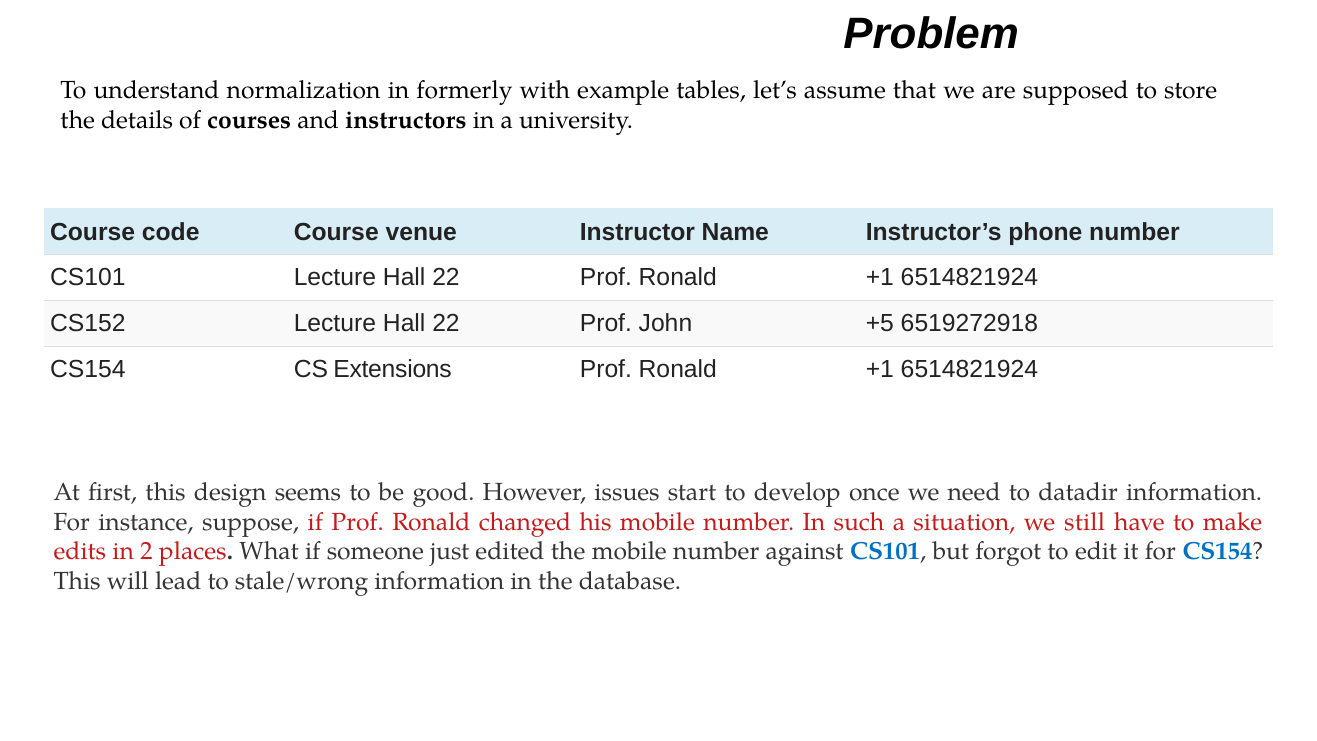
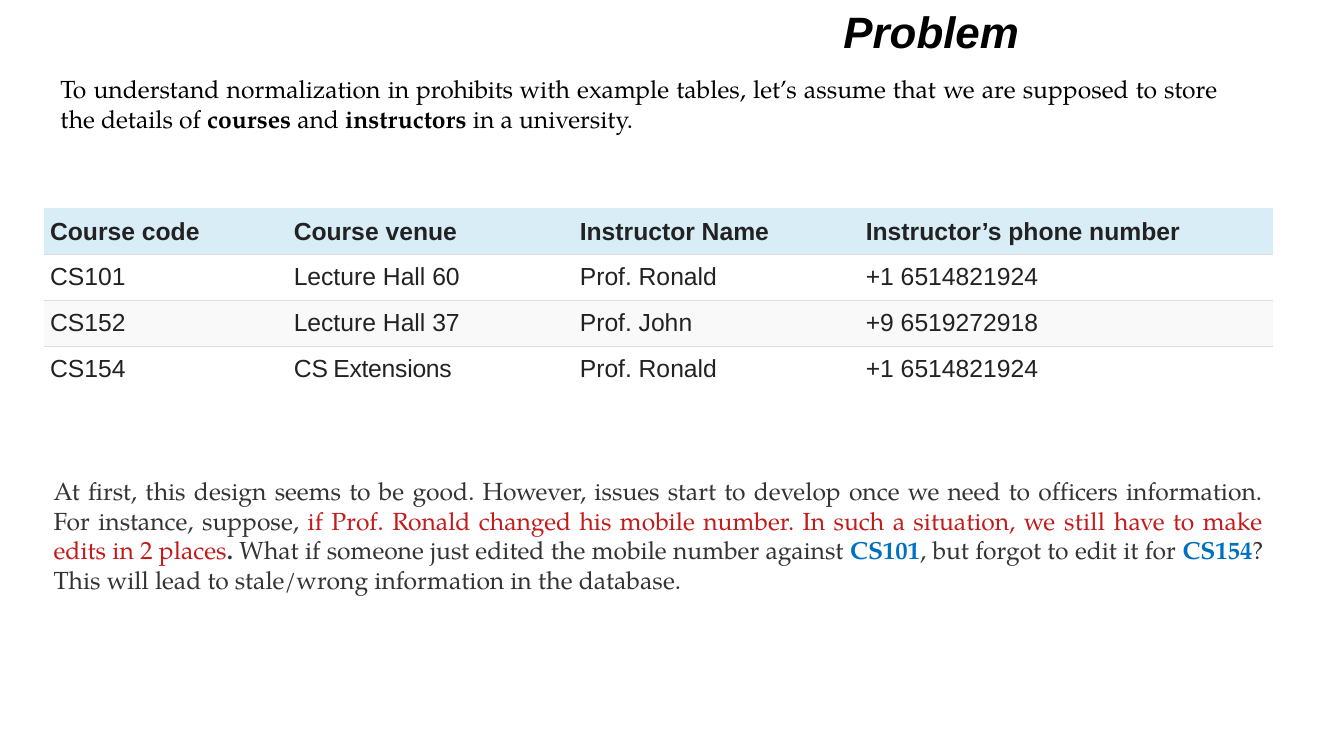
formerly: formerly -> prohibits (465, 91)
CS101 Lecture Hall 22: 22 -> 60 (446, 277)
CS152 Lecture Hall 22: 22 -> 37 (446, 323)
+5: +5 -> +9 (880, 323)
datadir: datadir -> officers (1078, 492)
